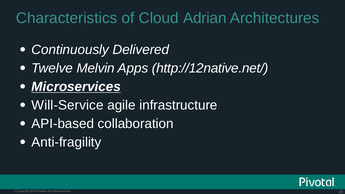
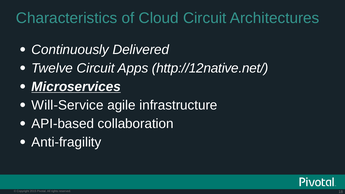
Cloud Adrian: Adrian -> Circuit (205, 18)
Twelve Melvin: Melvin -> Circuit (96, 68)
